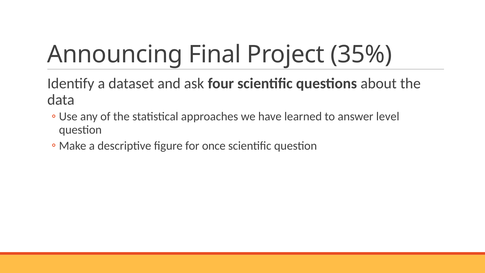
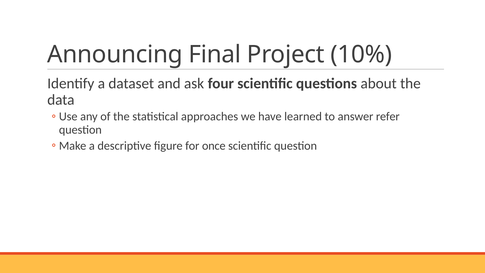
35%: 35% -> 10% (361, 54)
level: level -> refer (388, 116)
